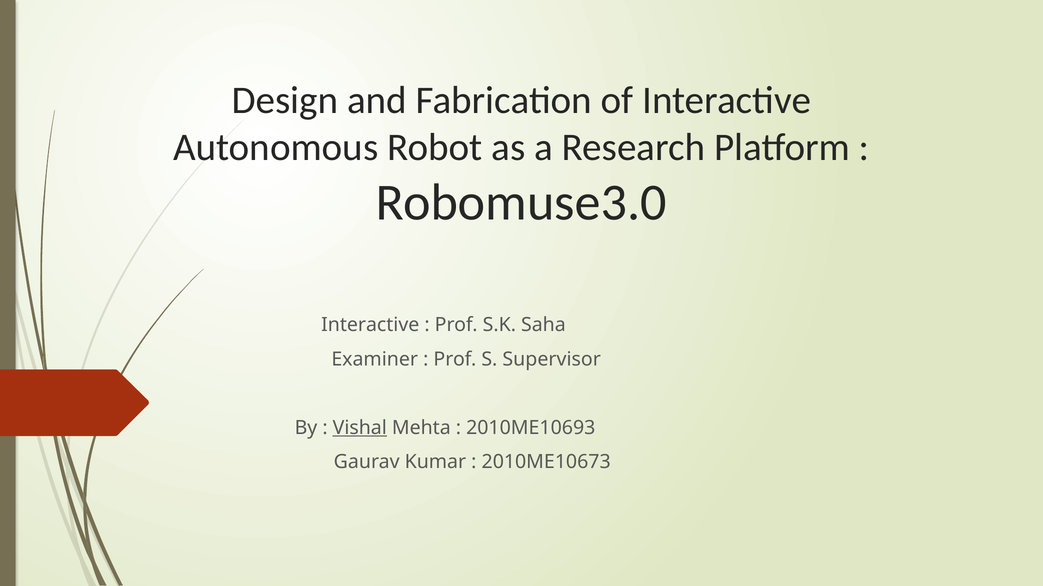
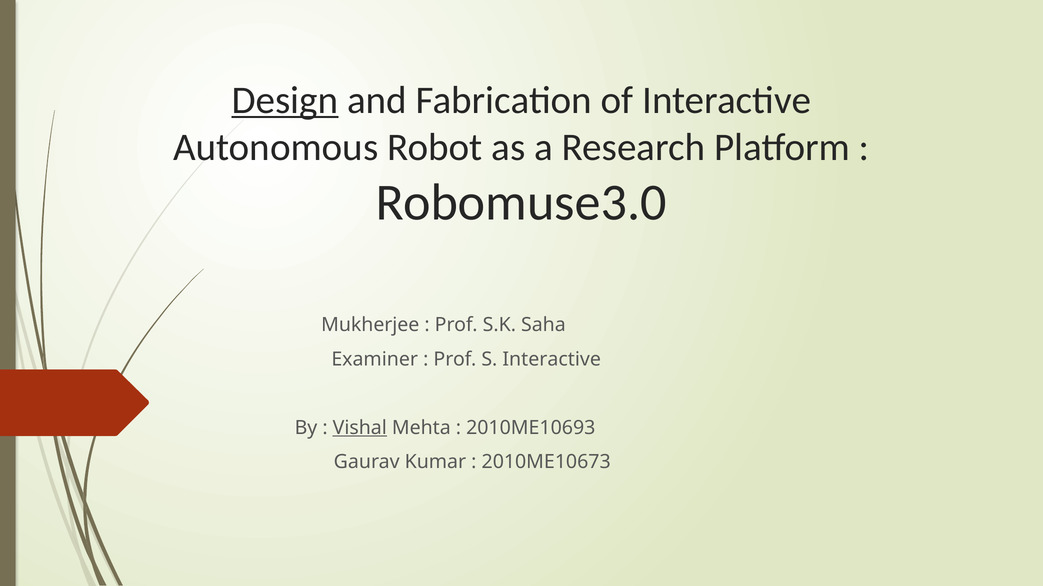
Design underline: none -> present (285, 100)
Interactive: Interactive -> Mukherjee (370, 325)
S Supervisor: Supervisor -> Interactive (552, 360)
